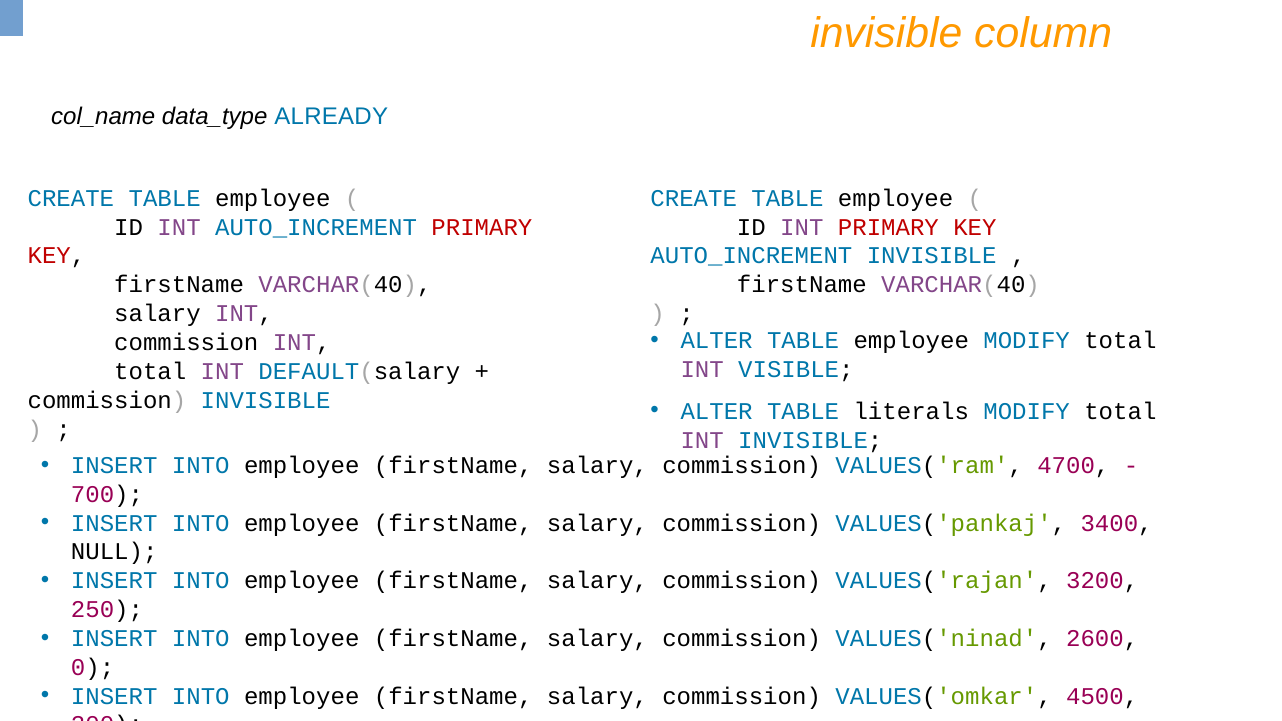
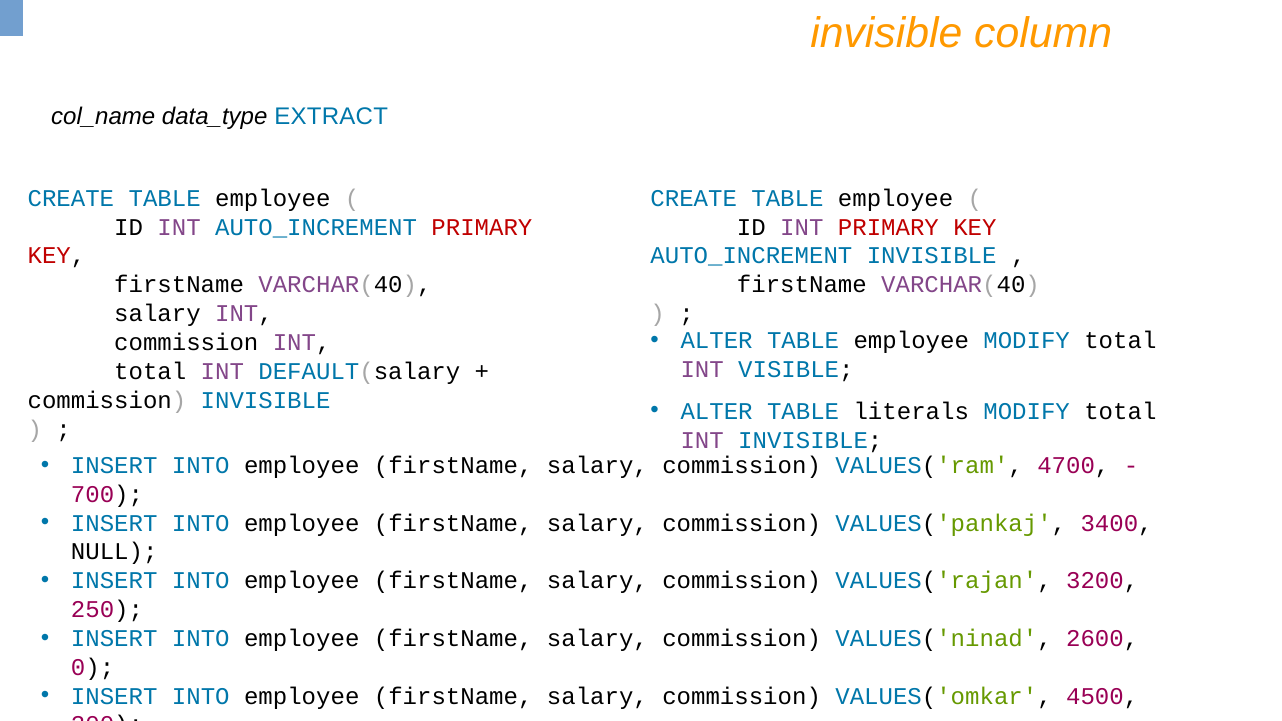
ALREADY: ALREADY -> EXTRACT (331, 116)
